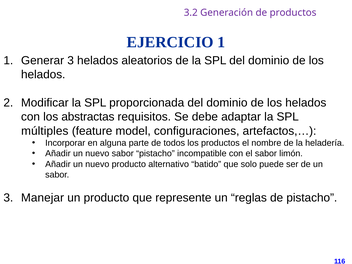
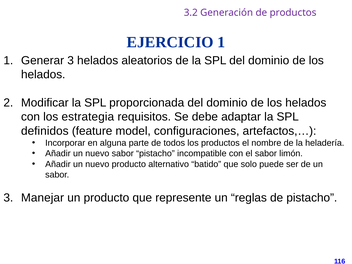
abstractas: abstractas -> estrategia (88, 117)
múltiples: múltiples -> definidos (45, 131)
